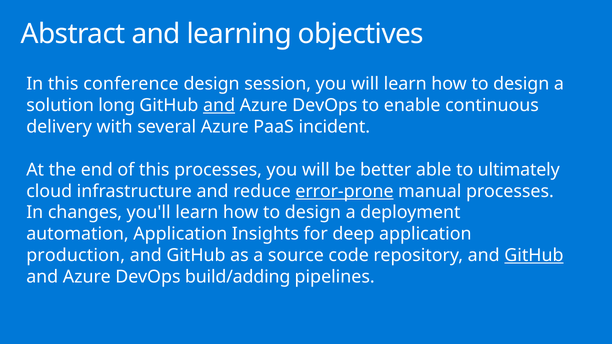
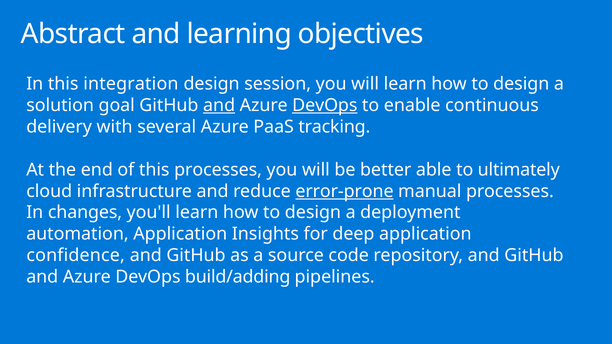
conference: conference -> integration (131, 84)
long: long -> goal (117, 106)
DevOps underline: none -> present (325, 106)
incident: incident -> tracking (334, 127)
production: production -> confidence (76, 256)
GitHub underline: present -> none (534, 256)
